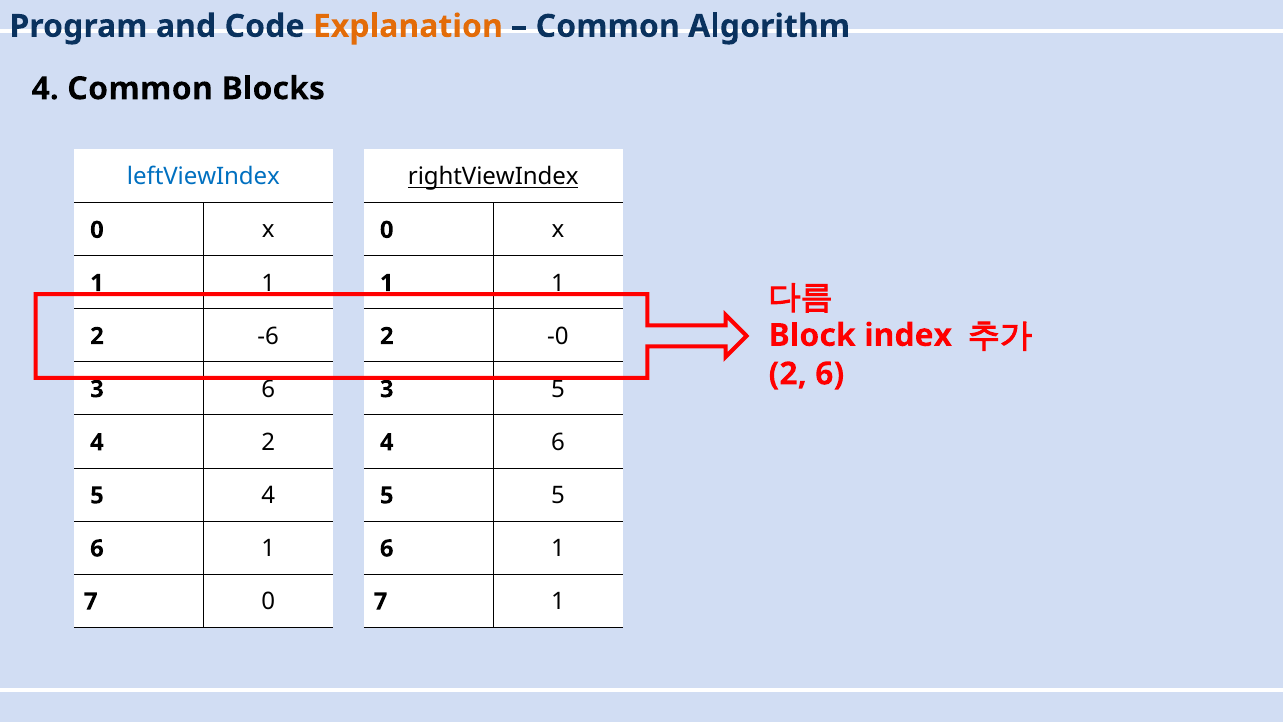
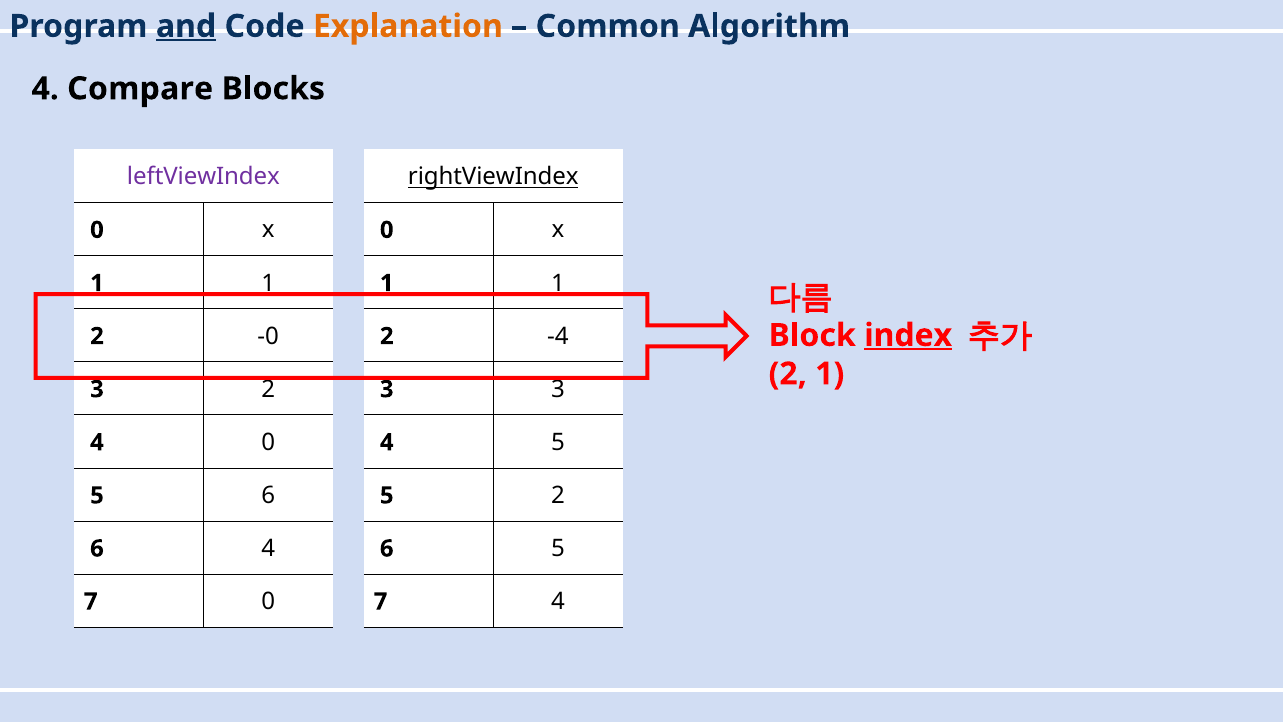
and underline: none -> present (186, 26)
4 Common: Common -> Compare (140, 89)
leftViewIndex colour: blue -> purple (203, 177)
index underline: none -> present (908, 335)
-6: -6 -> -0 (268, 336)
-0: -0 -> -4 (558, 336)
2 6: 6 -> 1 (830, 374)
3 6: 6 -> 2 (268, 389)
3 5: 5 -> 3 (558, 389)
4 2: 2 -> 0 (268, 442)
6: 6 -> 5 (558, 442)
4: 4 -> 6 (268, 495)
5 5: 5 -> 2 (558, 495)
1: 1 -> 4 (268, 548)
1: 1 -> 5 (558, 548)
7 1: 1 -> 4 (558, 601)
